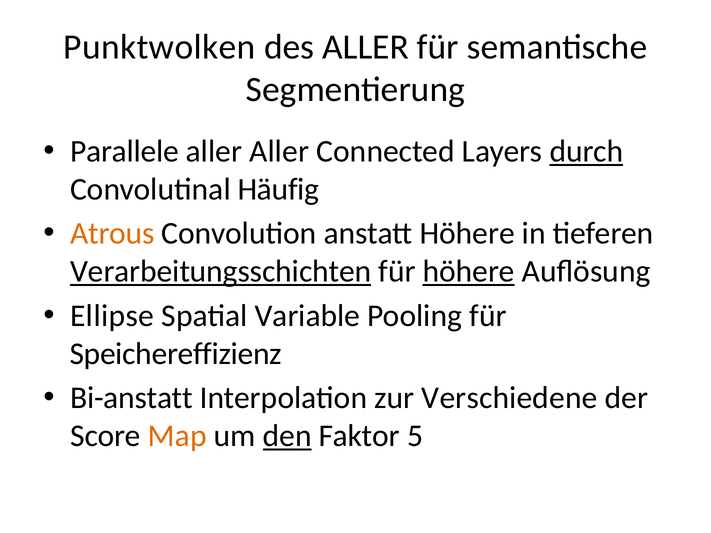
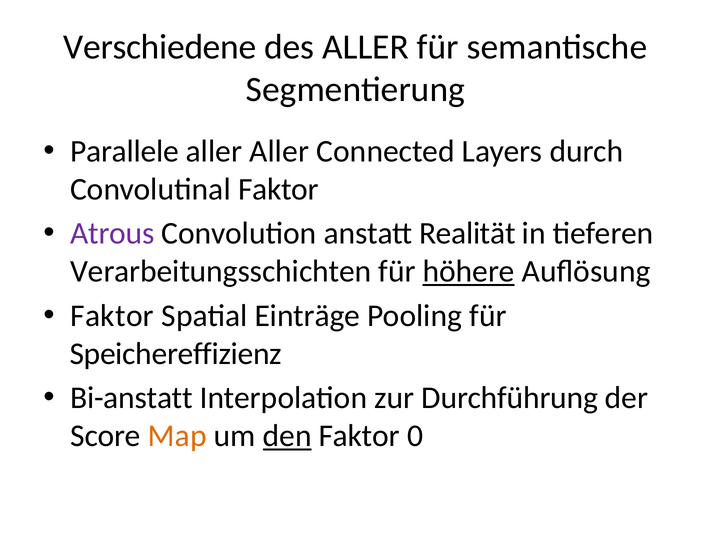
Punktwolken: Punktwolken -> Verschiedene (160, 47)
durch underline: present -> none (586, 151)
Convolutinal Häufig: Häufig -> Faktor (278, 189)
Atrous colour: orange -> purple (112, 234)
anstatt Höhere: Höhere -> Realität (467, 234)
Verarbeitungsschichten underline: present -> none (221, 272)
Ellipse: Ellipse -> Faktor (112, 316)
Variable: Variable -> Einträge (307, 316)
Verschiedene: Verschiedene -> Durchführung (510, 398)
5: 5 -> 0 (415, 436)
